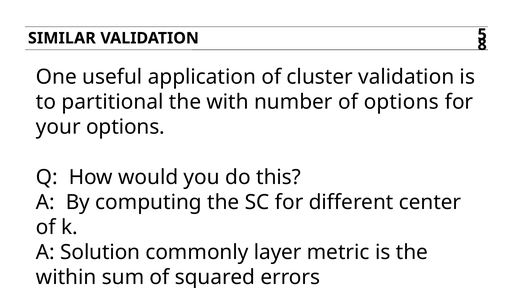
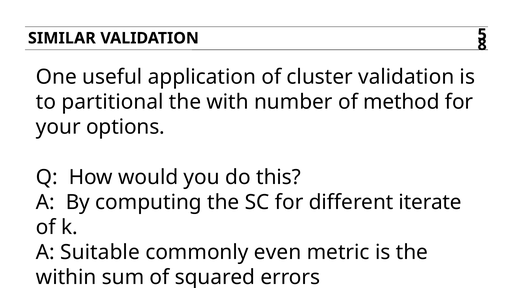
of options: options -> method (401, 102)
center: center -> iterate (430, 202)
Solution: Solution -> Suitable (100, 252)
layer: layer -> even (278, 252)
